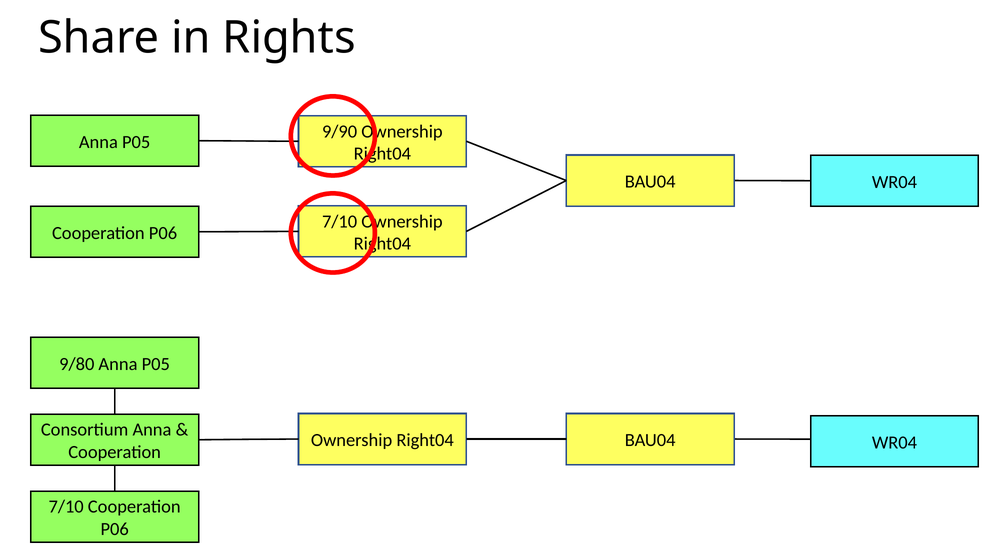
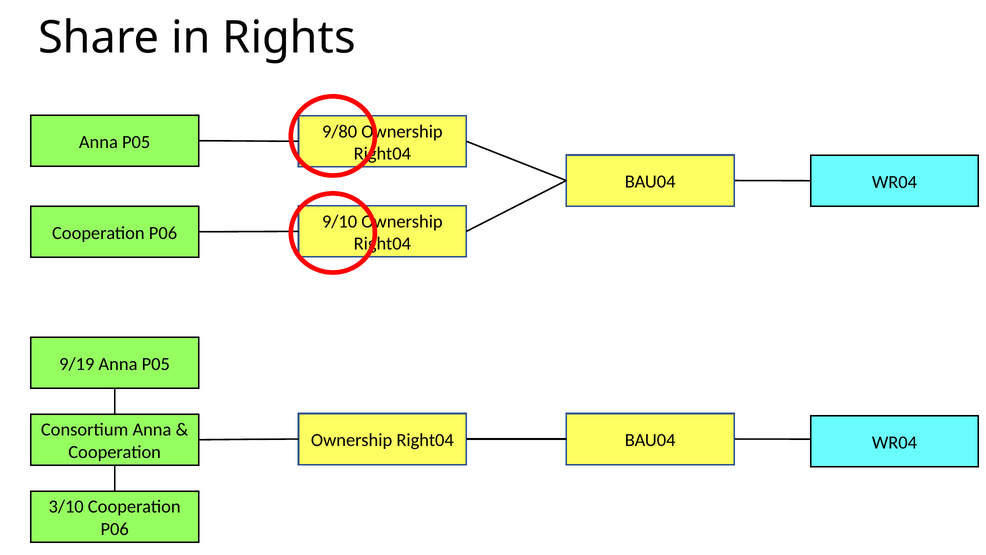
9/90: 9/90 -> 9/80 (340, 131)
7/10: 7/10 -> 9/10 (340, 221)
9/80: 9/80 -> 9/19 (77, 364)
7/10: 7/10 -> 3/10 (66, 506)
